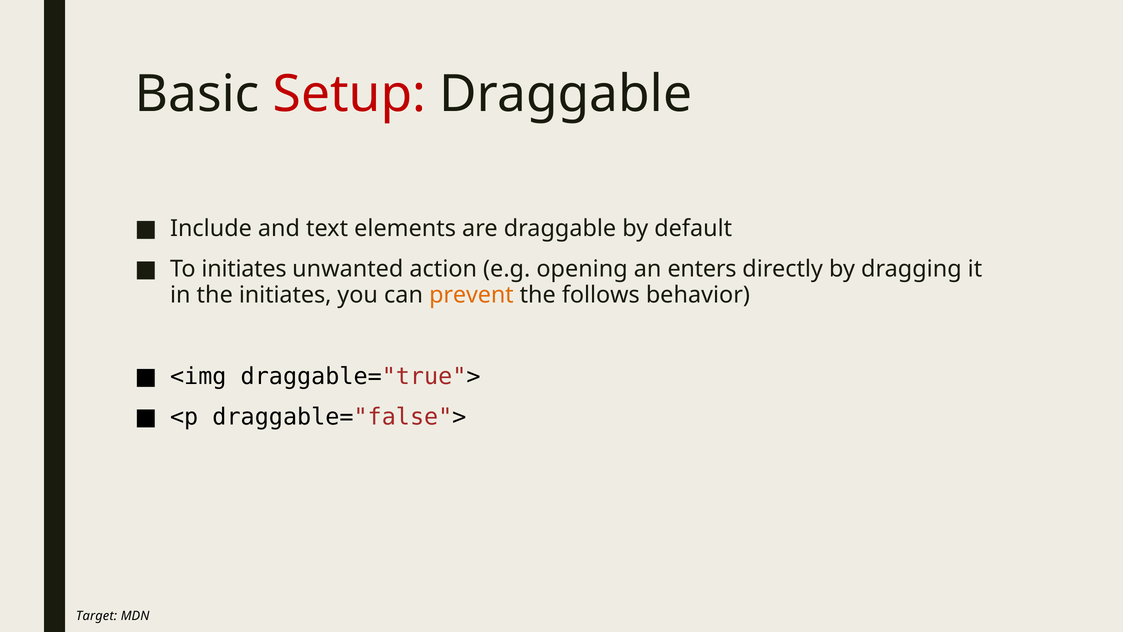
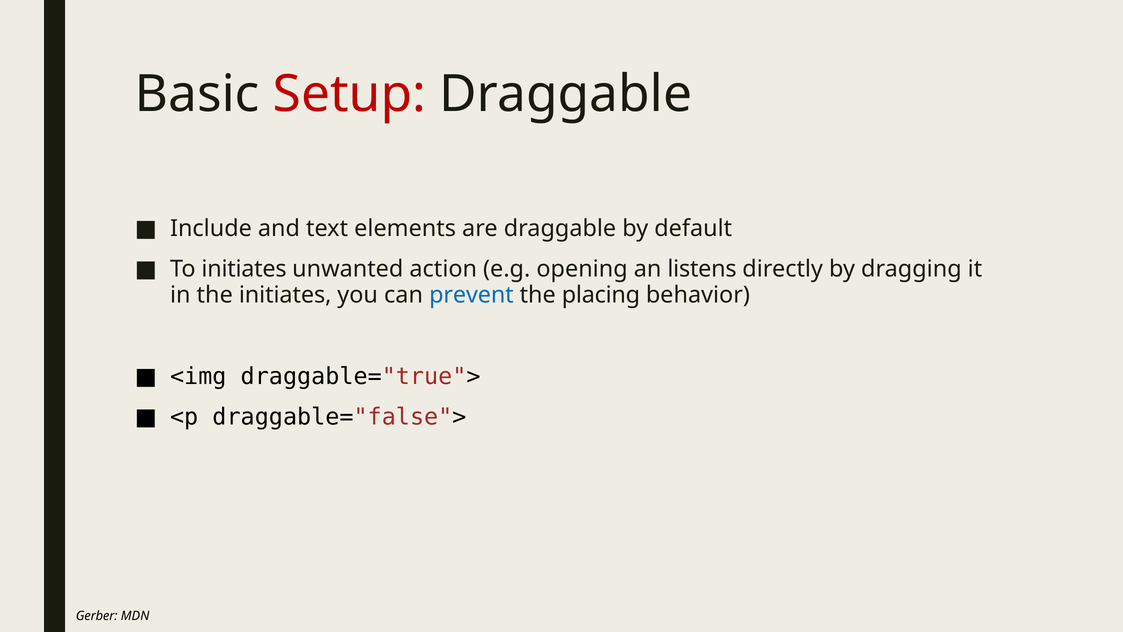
enters: enters -> listens (702, 269)
prevent colour: orange -> blue (471, 295)
follows: follows -> placing (601, 295)
Target: Target -> Gerber (97, 616)
